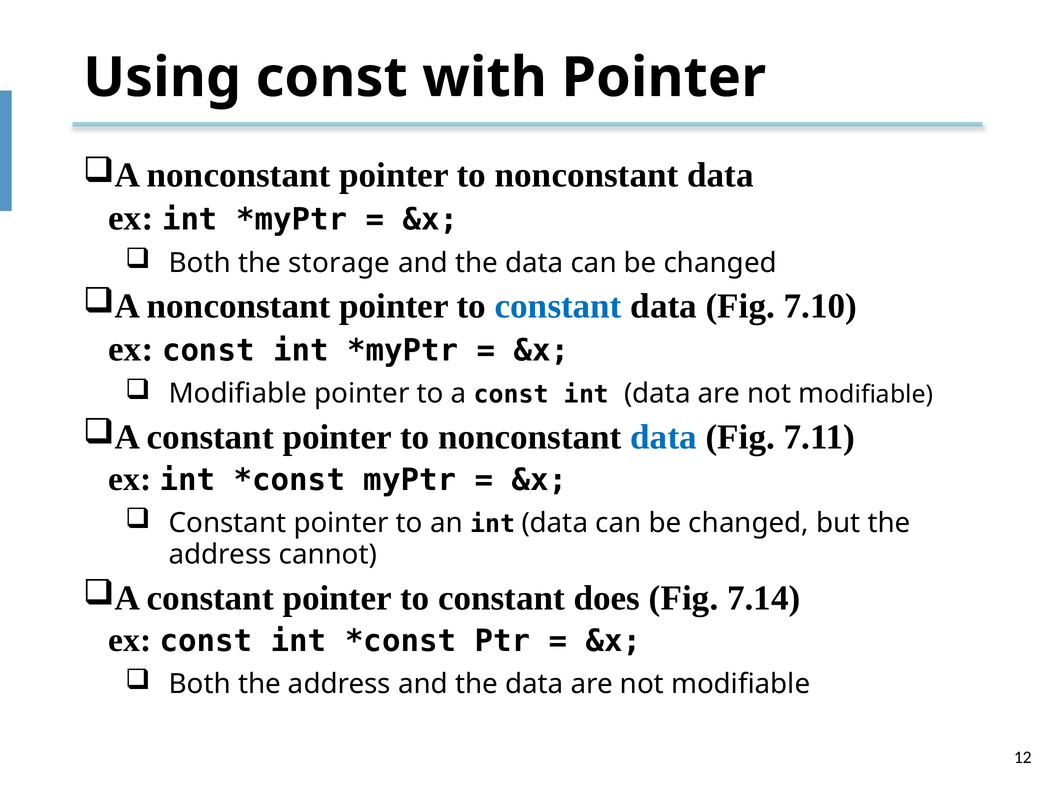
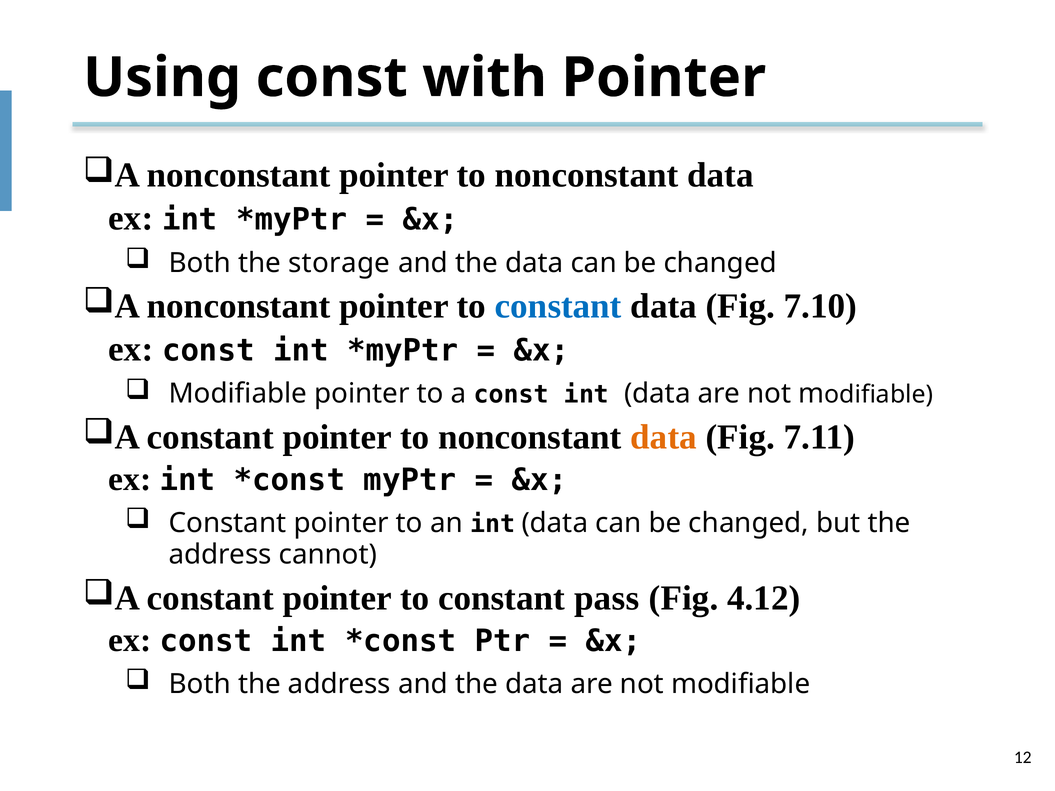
data colour: blue -> orange (664, 437)
does: does -> pass (607, 598)
7.14: 7.14 -> 4.12 (764, 598)
